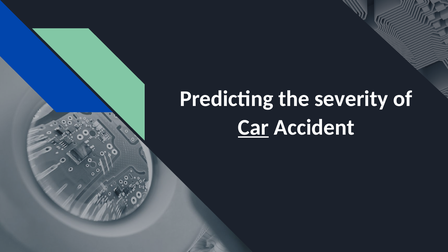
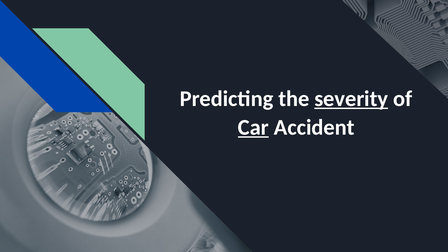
severity underline: none -> present (351, 99)
